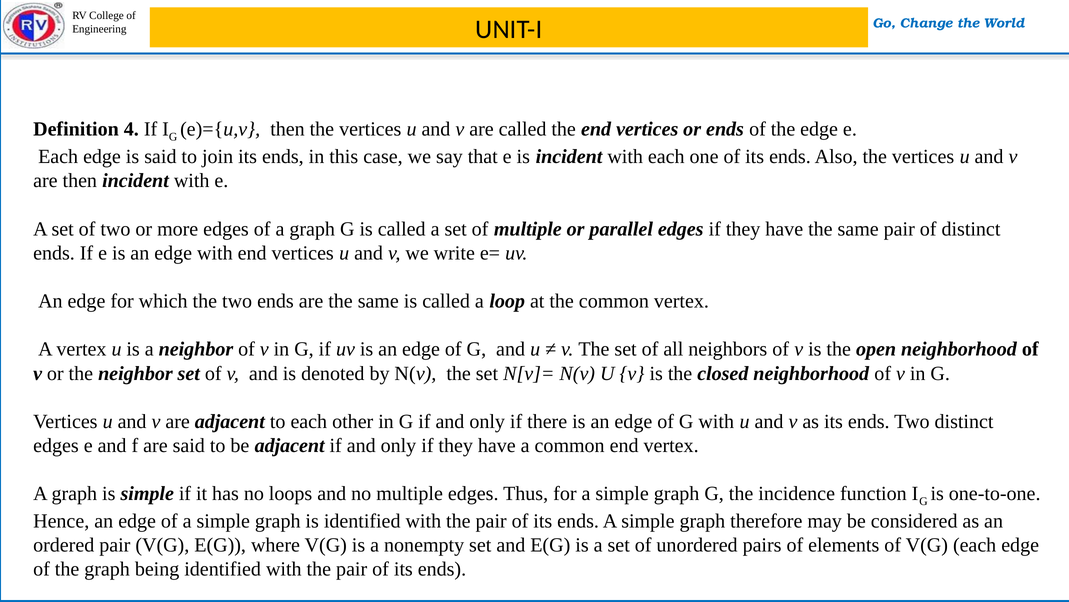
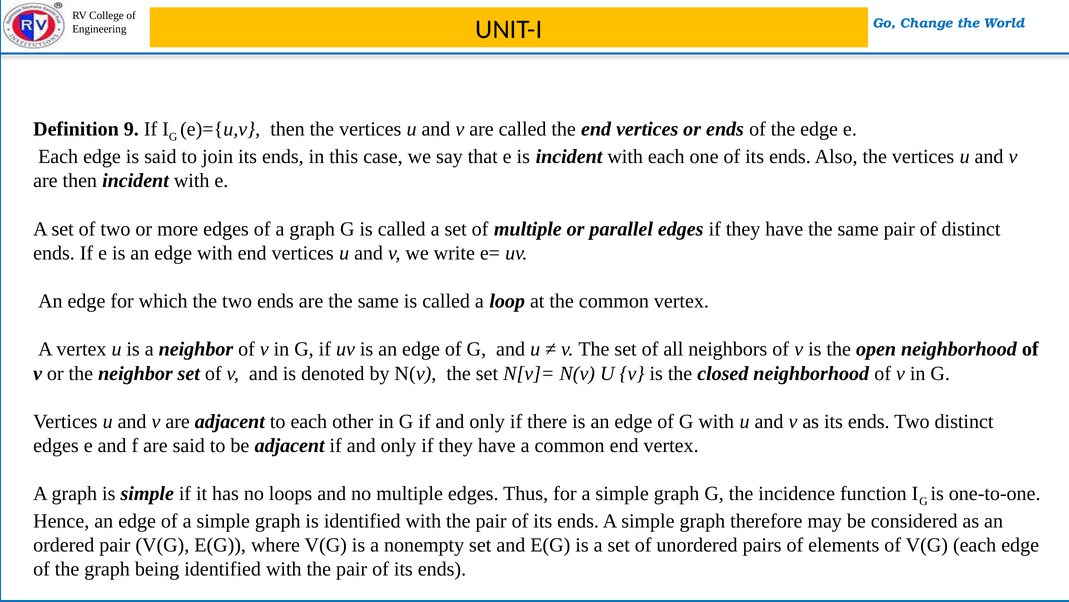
4: 4 -> 9 (131, 129)
